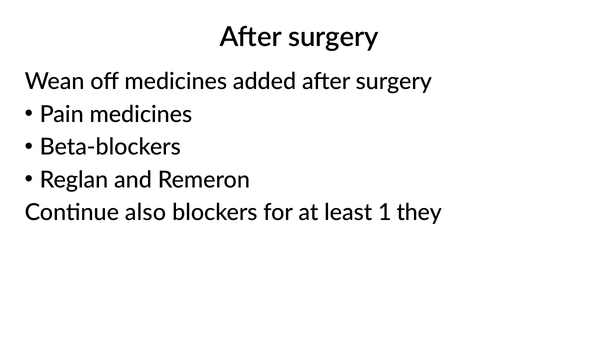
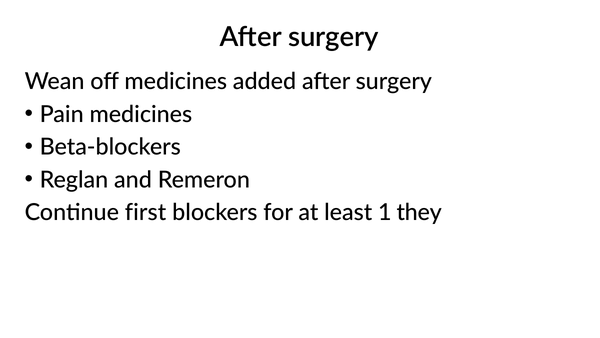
also: also -> first (146, 212)
